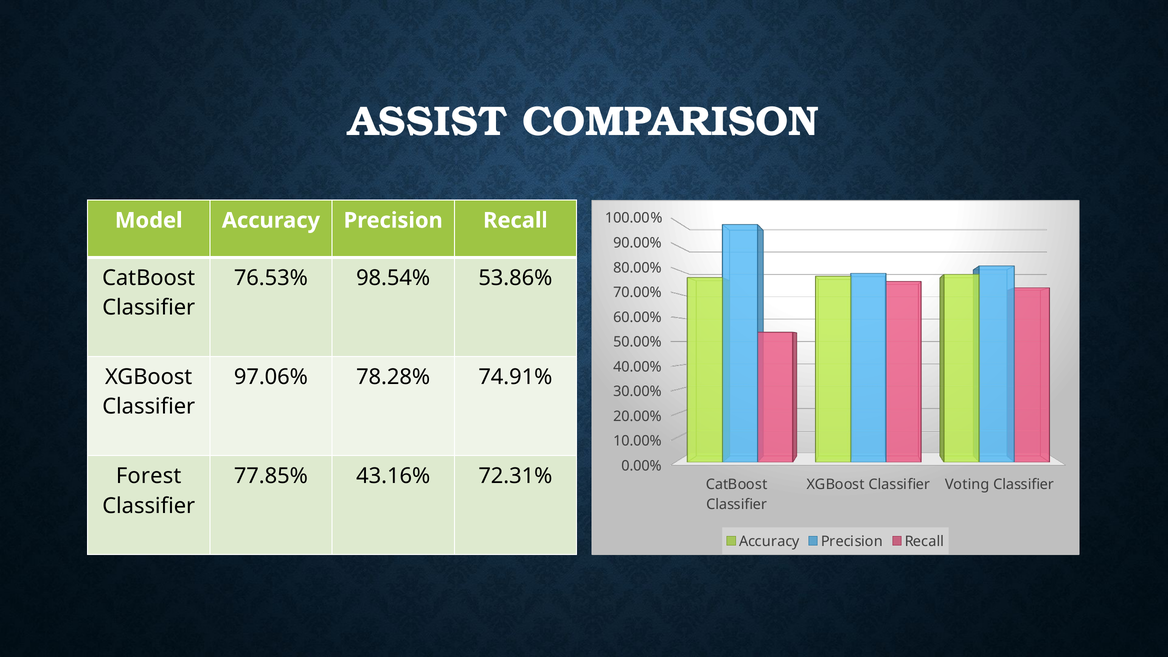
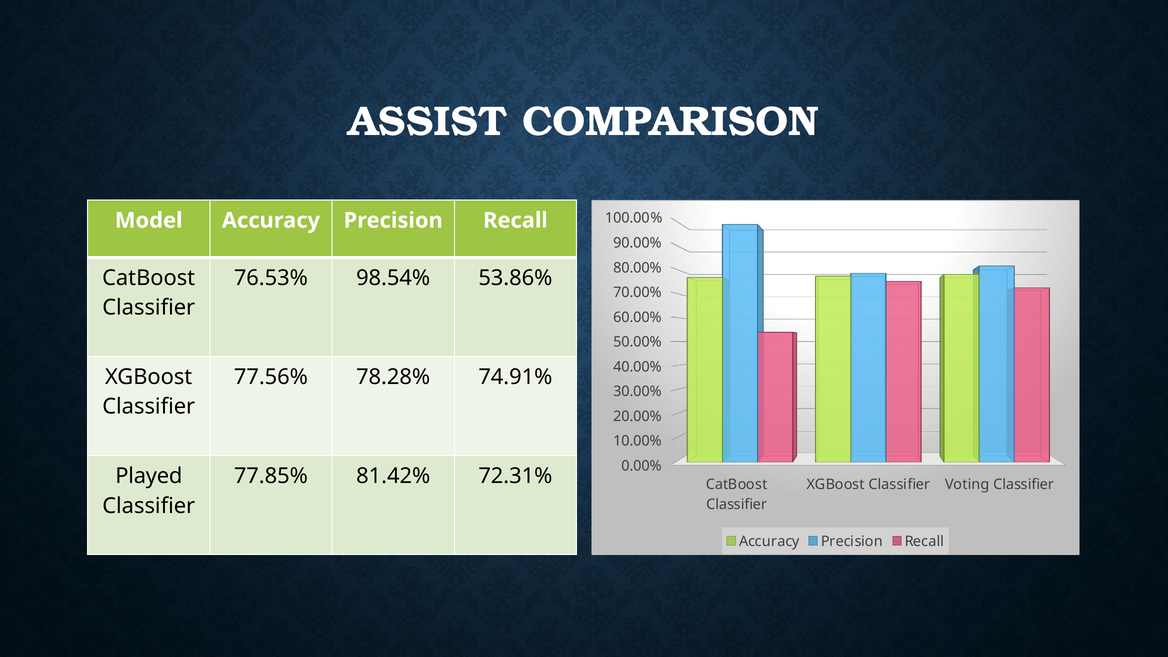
97.06%: 97.06% -> 77.56% (271, 377)
Forest: Forest -> Played (149, 476)
43.16%: 43.16% -> 81.42% (393, 476)
